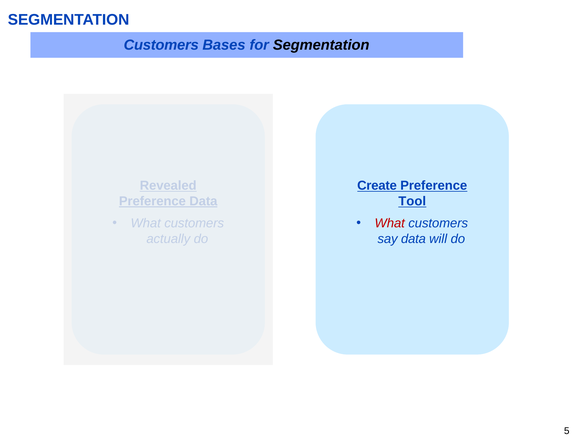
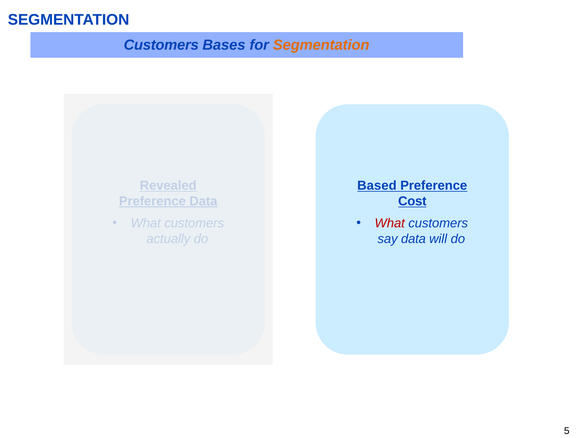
Segmentation colour: black -> orange (321, 45)
Create: Create -> Based (377, 186)
Tool: Tool -> Cost (412, 201)
